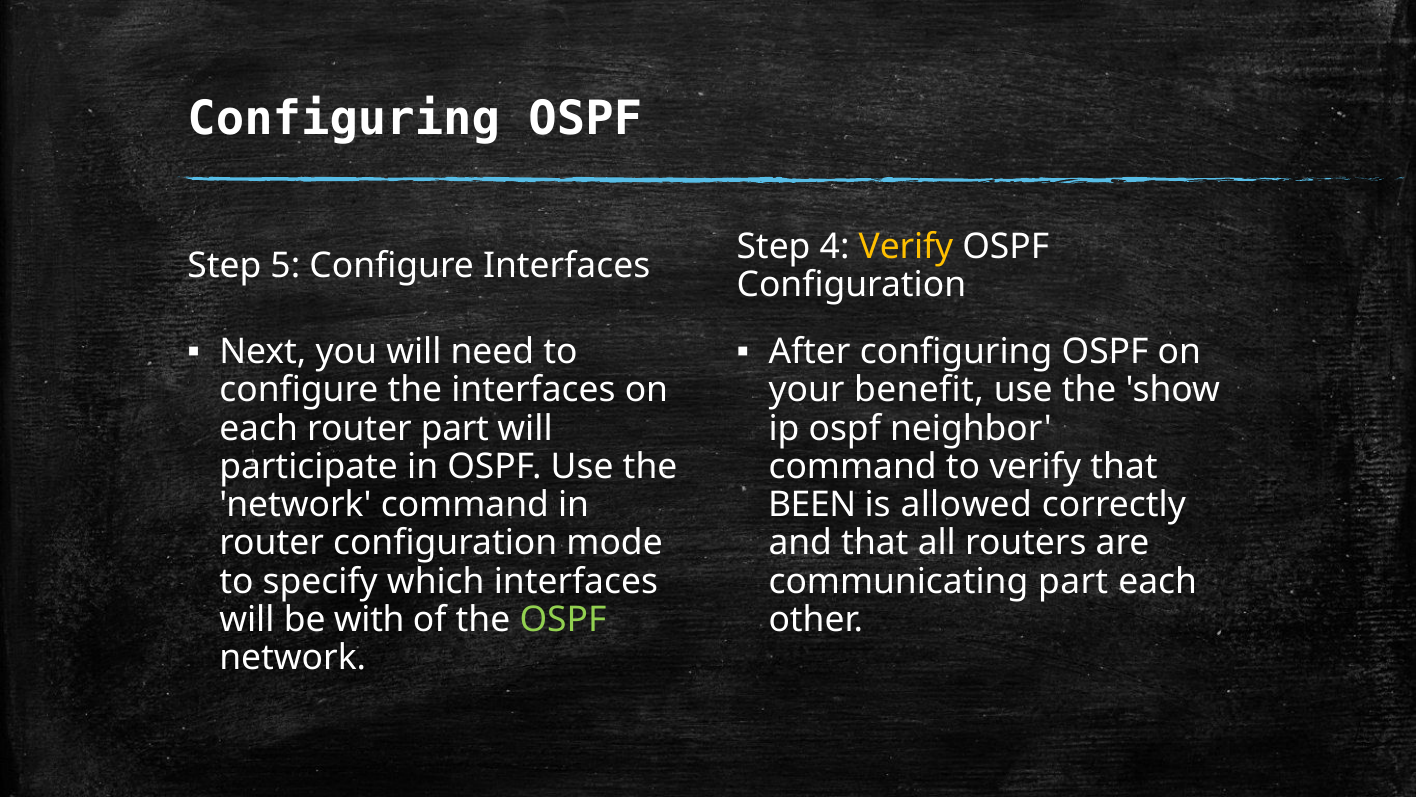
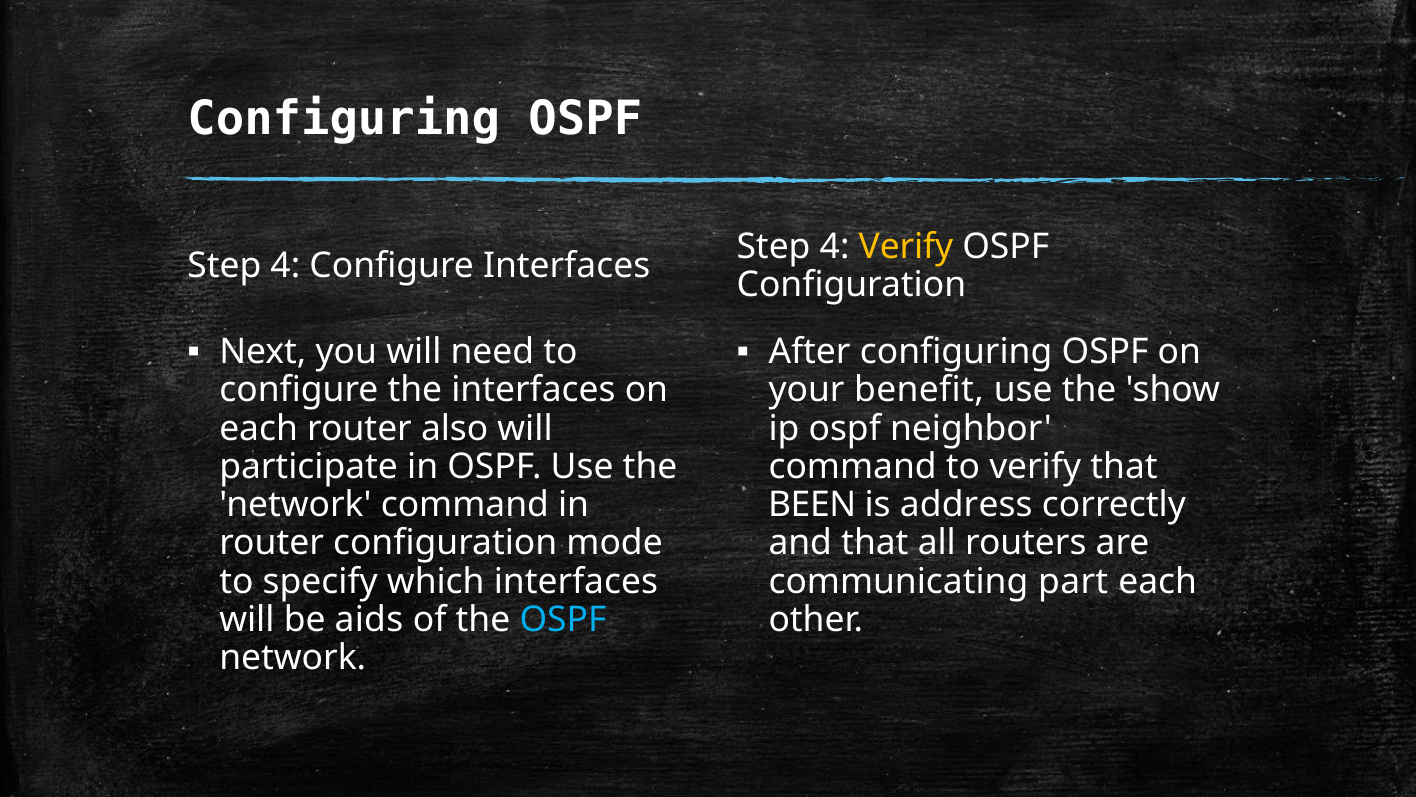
5: 5 -> 4 (285, 265)
router part: part -> also (455, 428)
allowed: allowed -> address (966, 505)
with: with -> aids (369, 619)
OSPF colour: light green -> light blue (563, 619)
